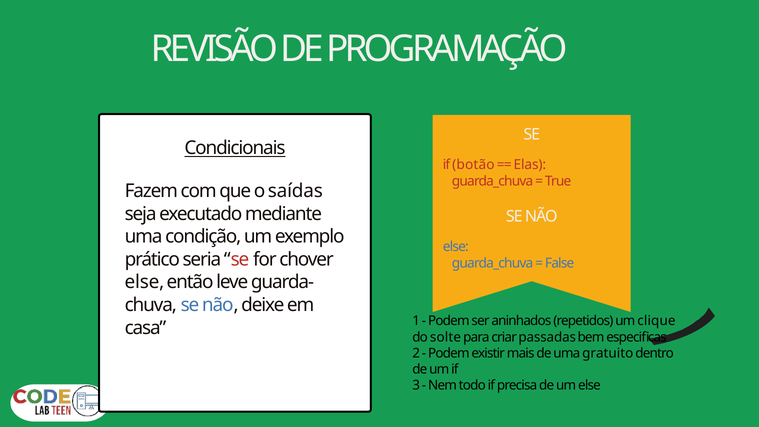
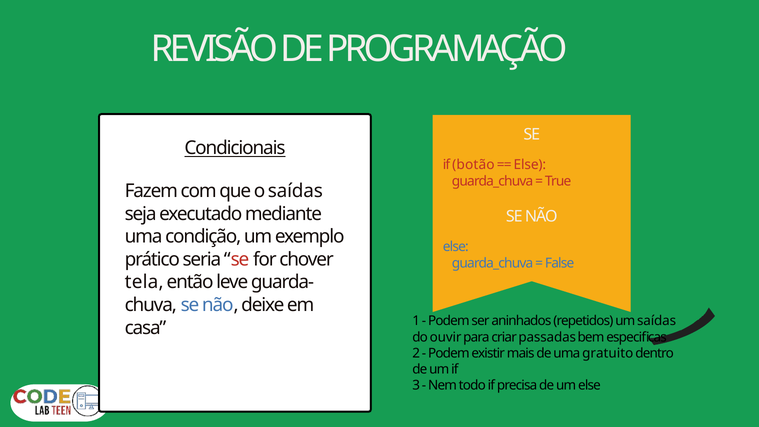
Elas: Elas -> Else (530, 165)
else: else -> tela (144, 282)
um clique: clique -> saídas (657, 321)
solte: solte -> ouvir (446, 337)
